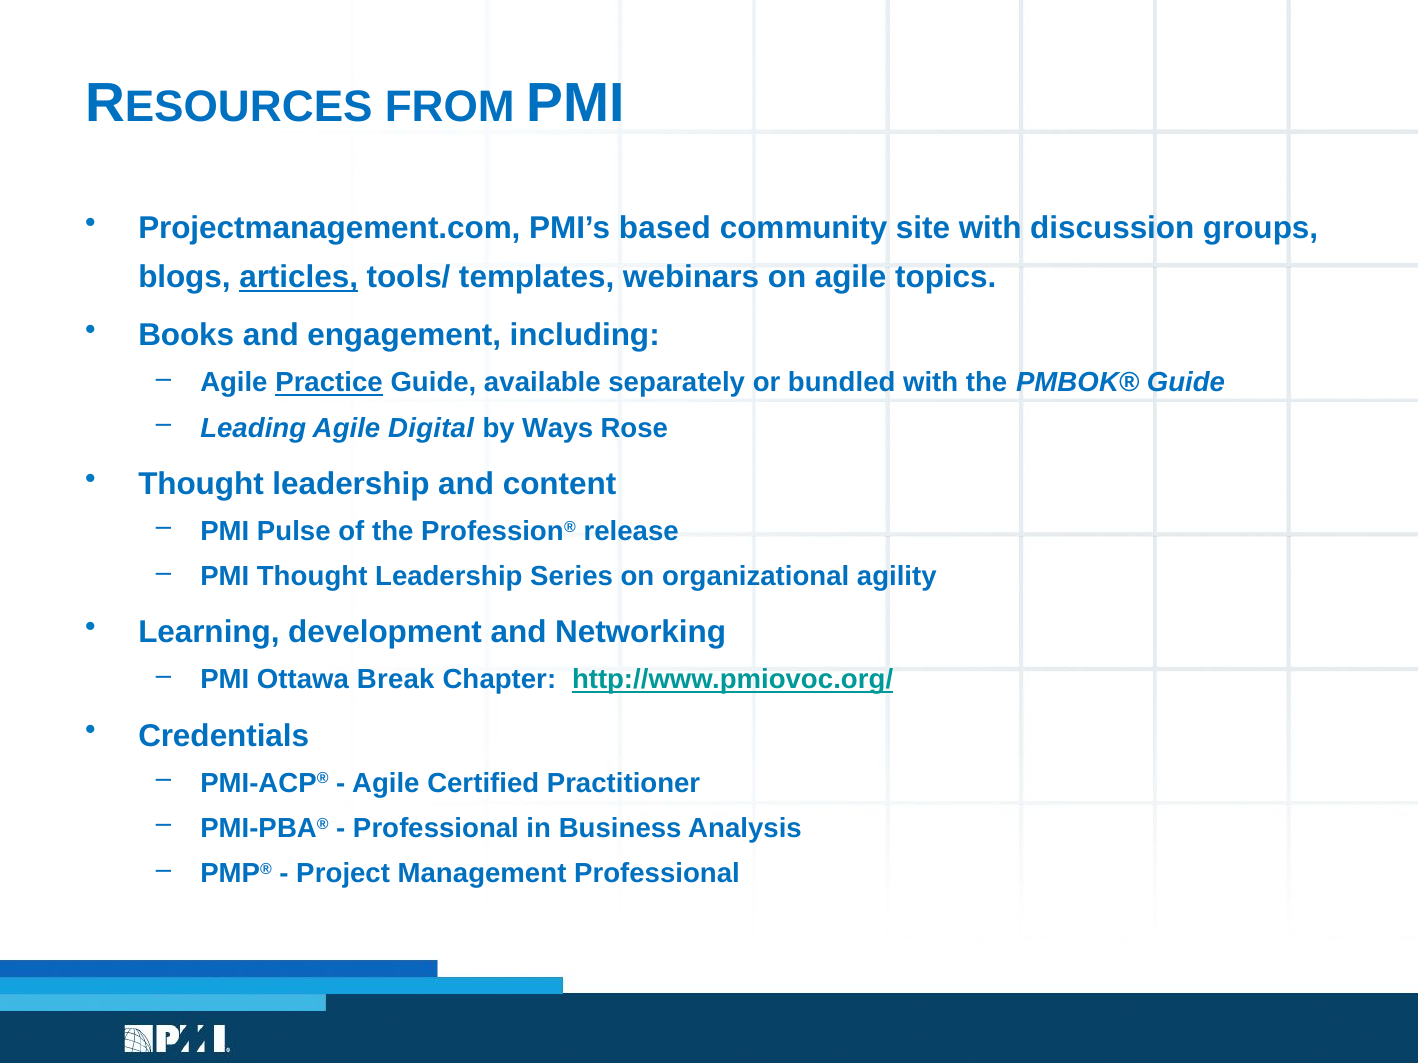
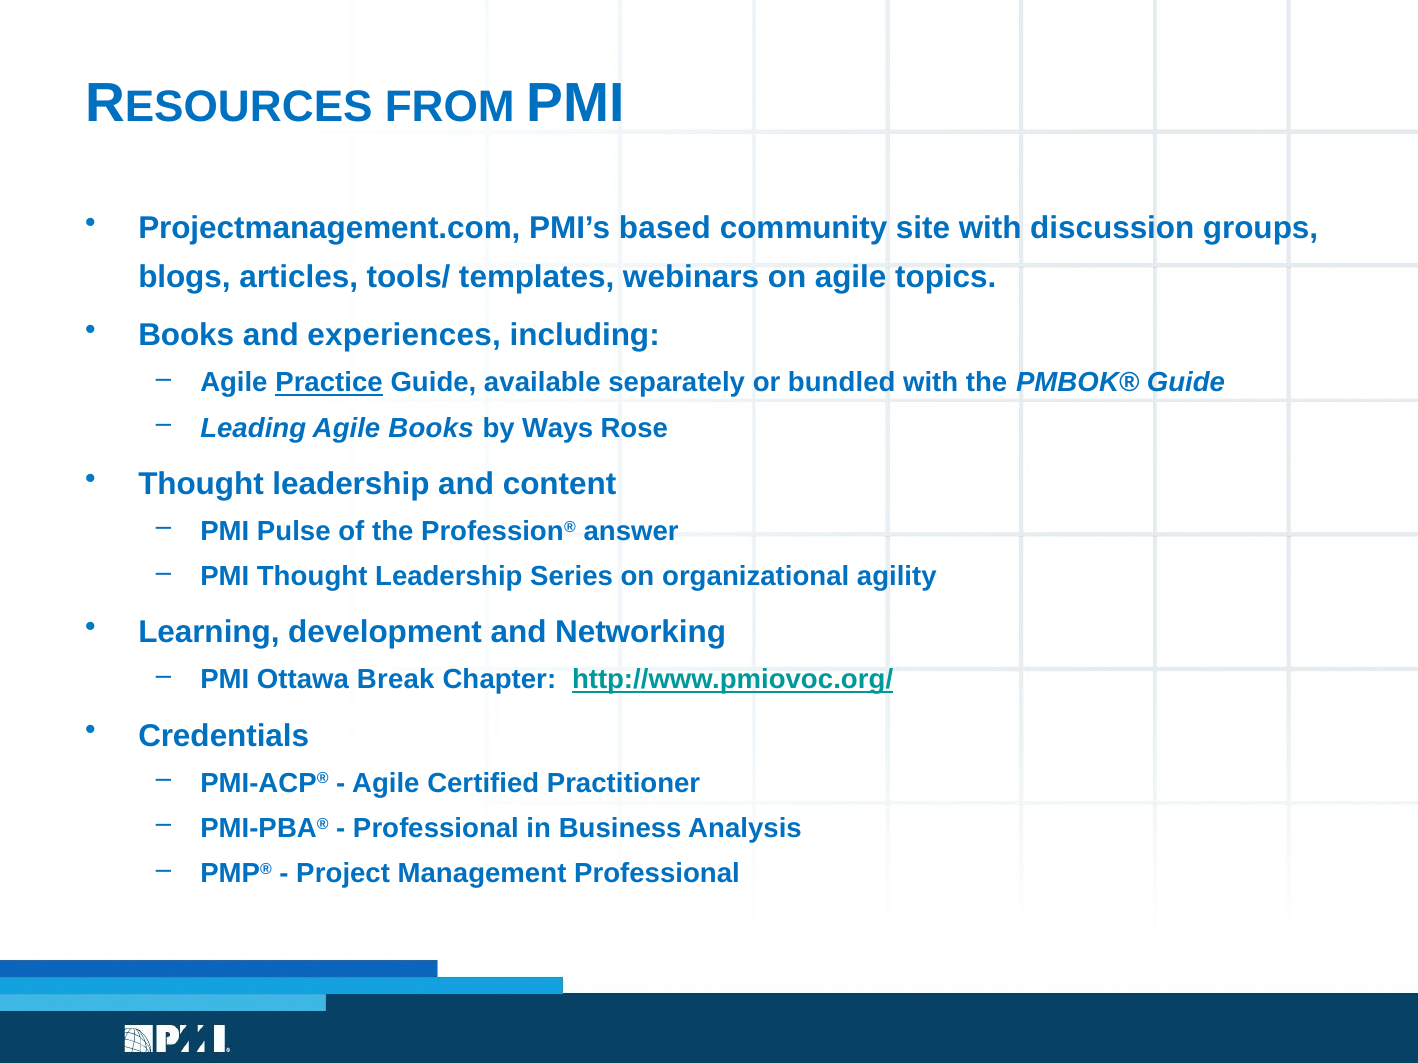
articles underline: present -> none (299, 278)
engagement: engagement -> experiences (404, 336)
Agile Digital: Digital -> Books (431, 428)
release: release -> answer (631, 532)
